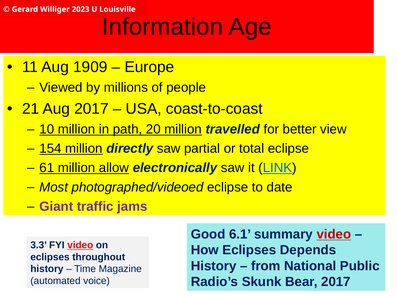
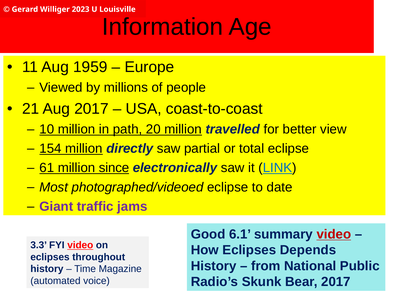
1909: 1909 -> 1959 (90, 67)
allow: allow -> since (114, 168)
